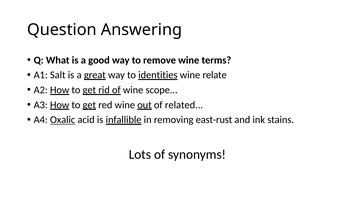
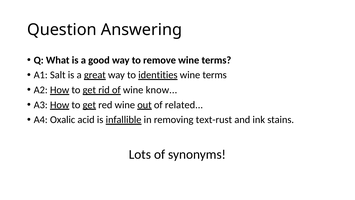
relate: relate -> terms (215, 75)
scope: scope -> know (162, 90)
Oxalic underline: present -> none (63, 120)
east-rust: east-rust -> text-rust (214, 120)
